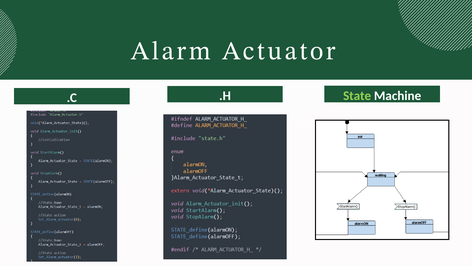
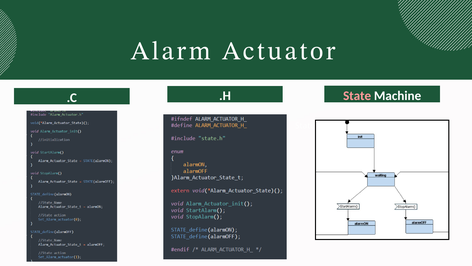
State colour: light green -> pink (357, 95)
